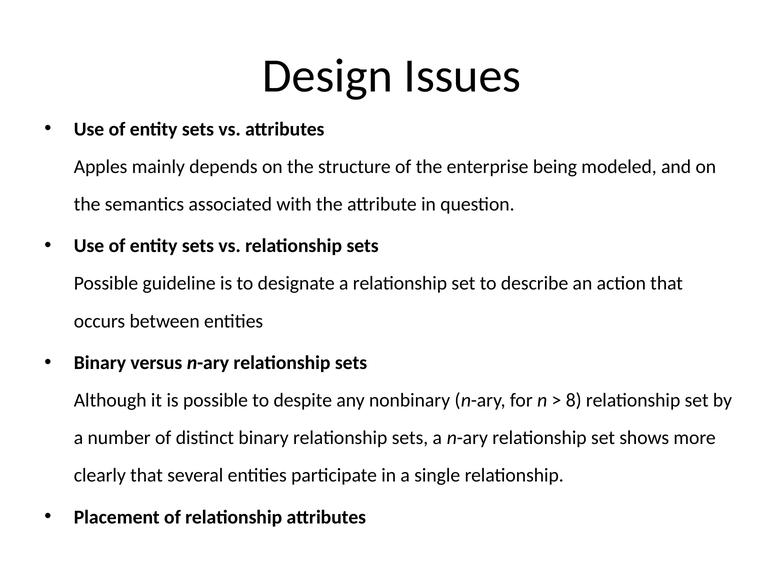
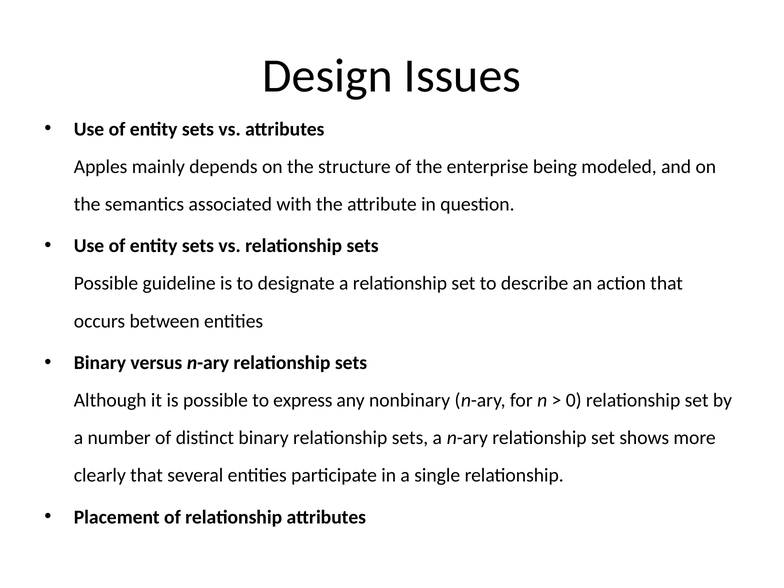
despite: despite -> express (303, 400)
8: 8 -> 0 (574, 400)
